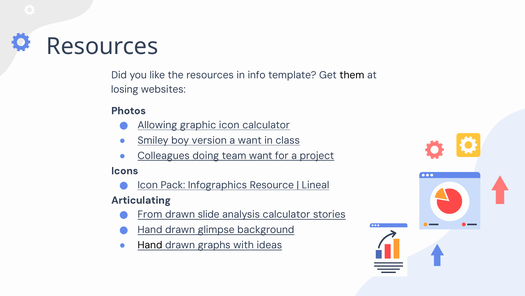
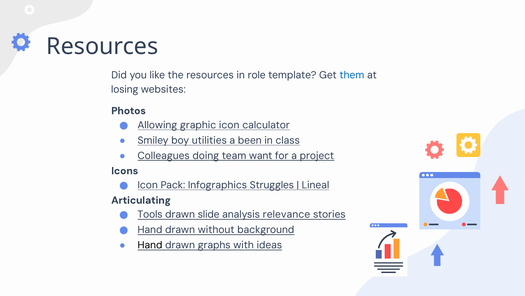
info: info -> role (257, 75)
them colour: black -> blue (352, 75)
version: version -> utilities (209, 140)
a want: want -> been (250, 140)
Resource: Resource -> Struggles (272, 185)
From: From -> Tools (150, 214)
analysis calculator: calculator -> relevance (286, 214)
glimpse: glimpse -> without (216, 229)
